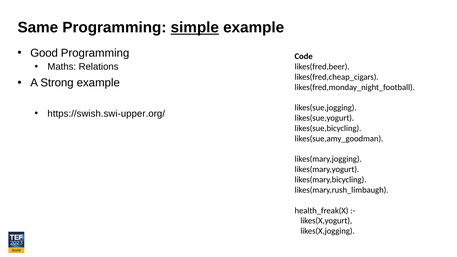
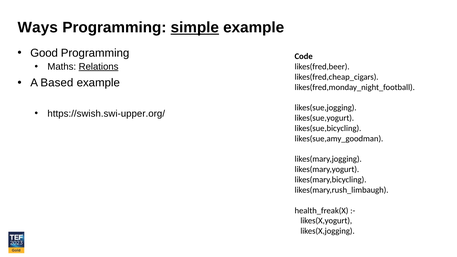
Same: Same -> Ways (38, 28)
Relations underline: none -> present (99, 67)
Strong: Strong -> Based (57, 83)
